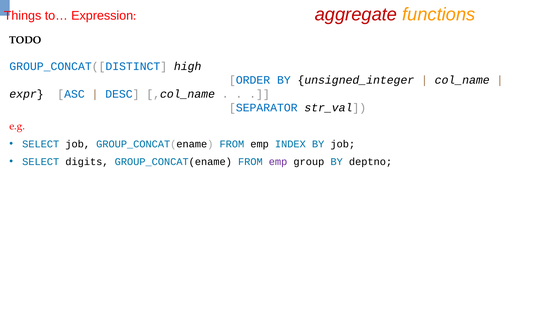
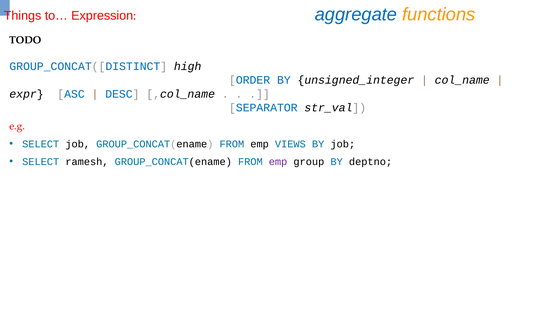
aggregate colour: red -> blue (356, 14)
INDEX: INDEX -> VIEWS (290, 144)
digits: digits -> ramesh (87, 161)
